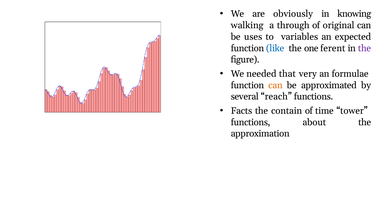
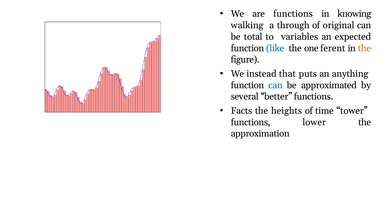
are obviously: obviously -> functions (293, 14)
uses: uses -> total (253, 37)
the colour: purple -> orange (365, 48)
needed: needed -> instead (261, 74)
very: very -> puts (308, 74)
formulae: formulae -> anything (350, 74)
can colour: orange -> blue (275, 85)
reach: reach -> better (276, 97)
contain: contain -> heights (287, 111)
about: about -> lower (314, 122)
